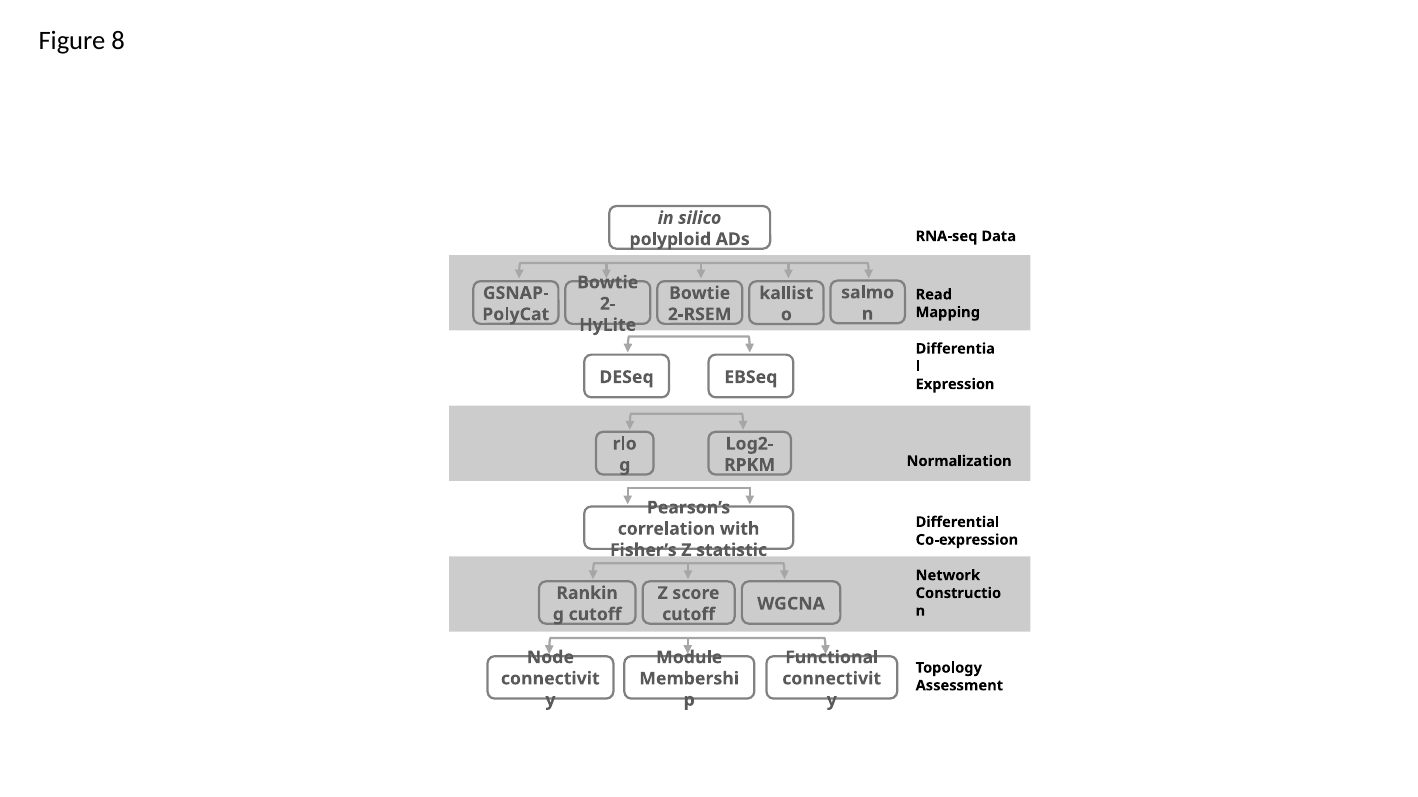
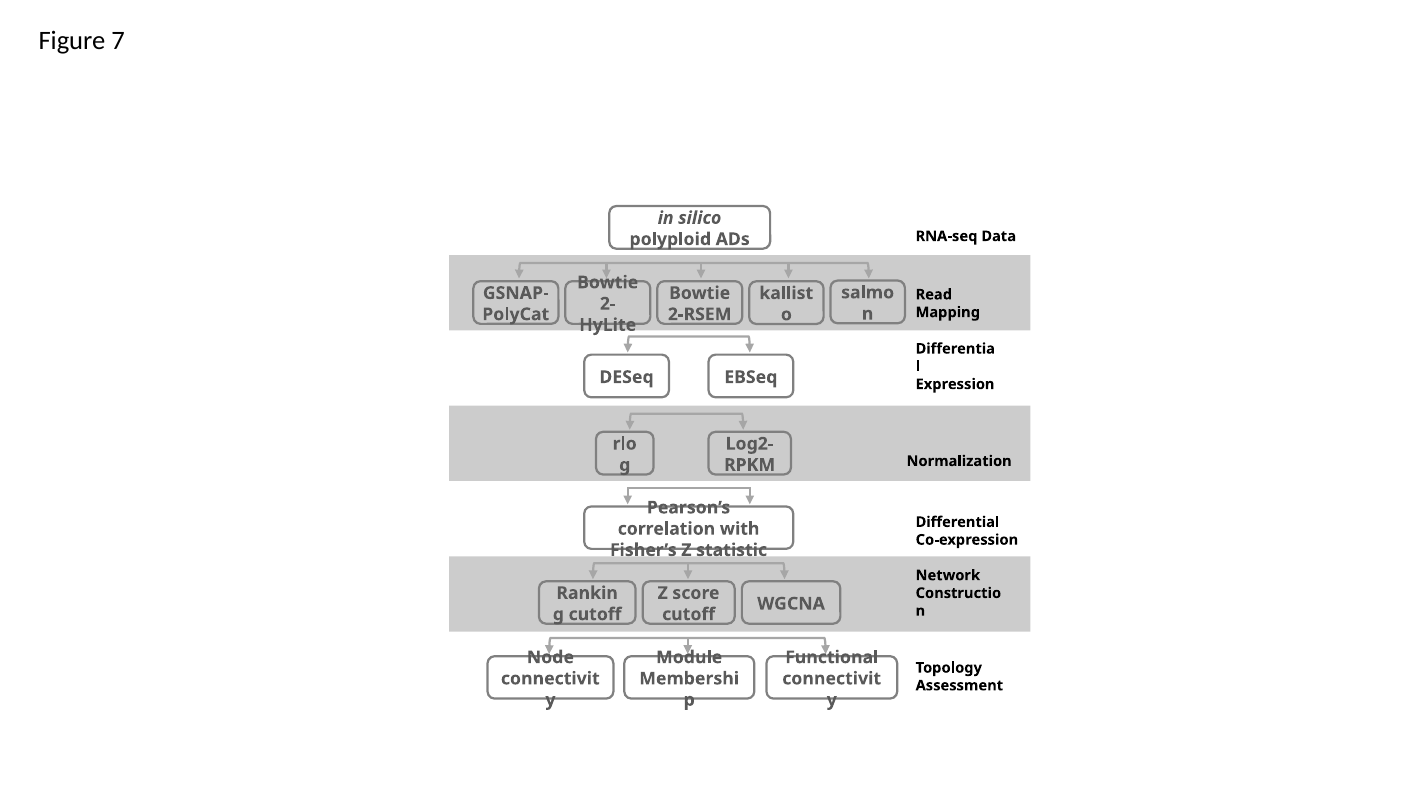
8: 8 -> 7 (118, 41)
